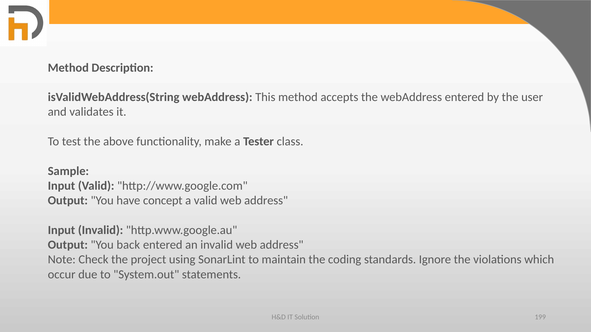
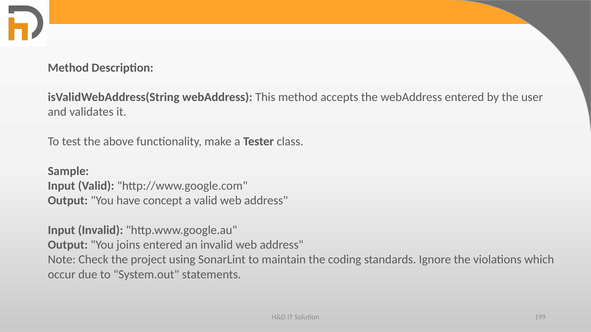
back: back -> joins (128, 245)
